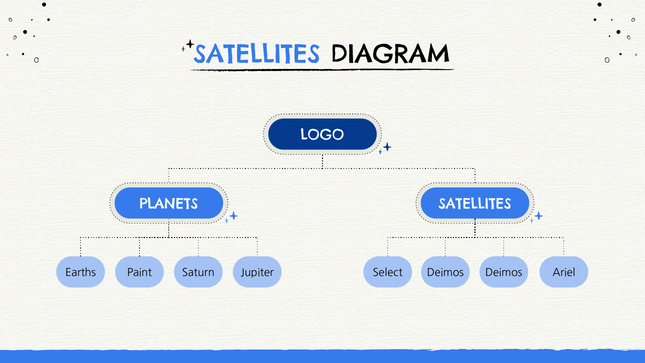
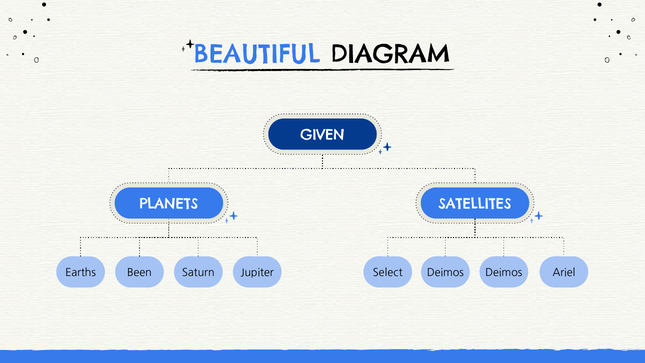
SATELLITES: SATELLITES -> BEAUTIFUL (257, 55)
LOGO: LOGO -> GIVEN (323, 135)
Paint: Paint -> Been (139, 272)
